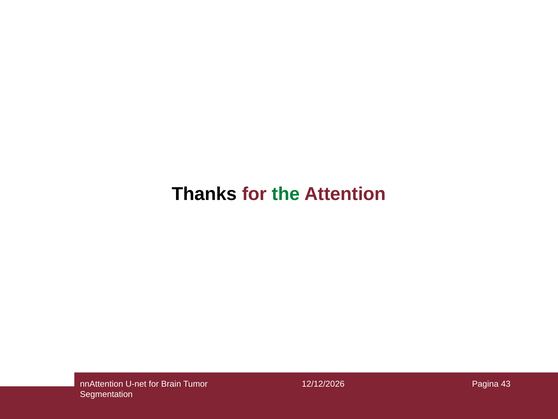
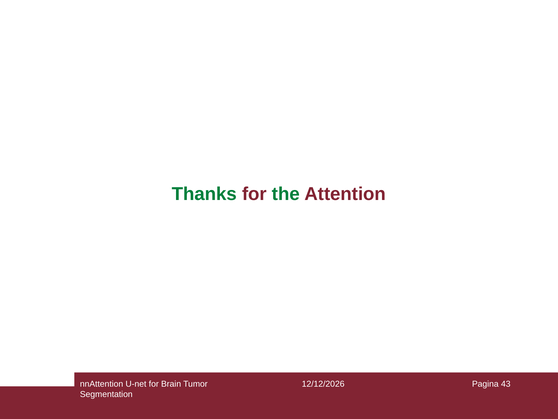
Thanks colour: black -> green (204, 194)
